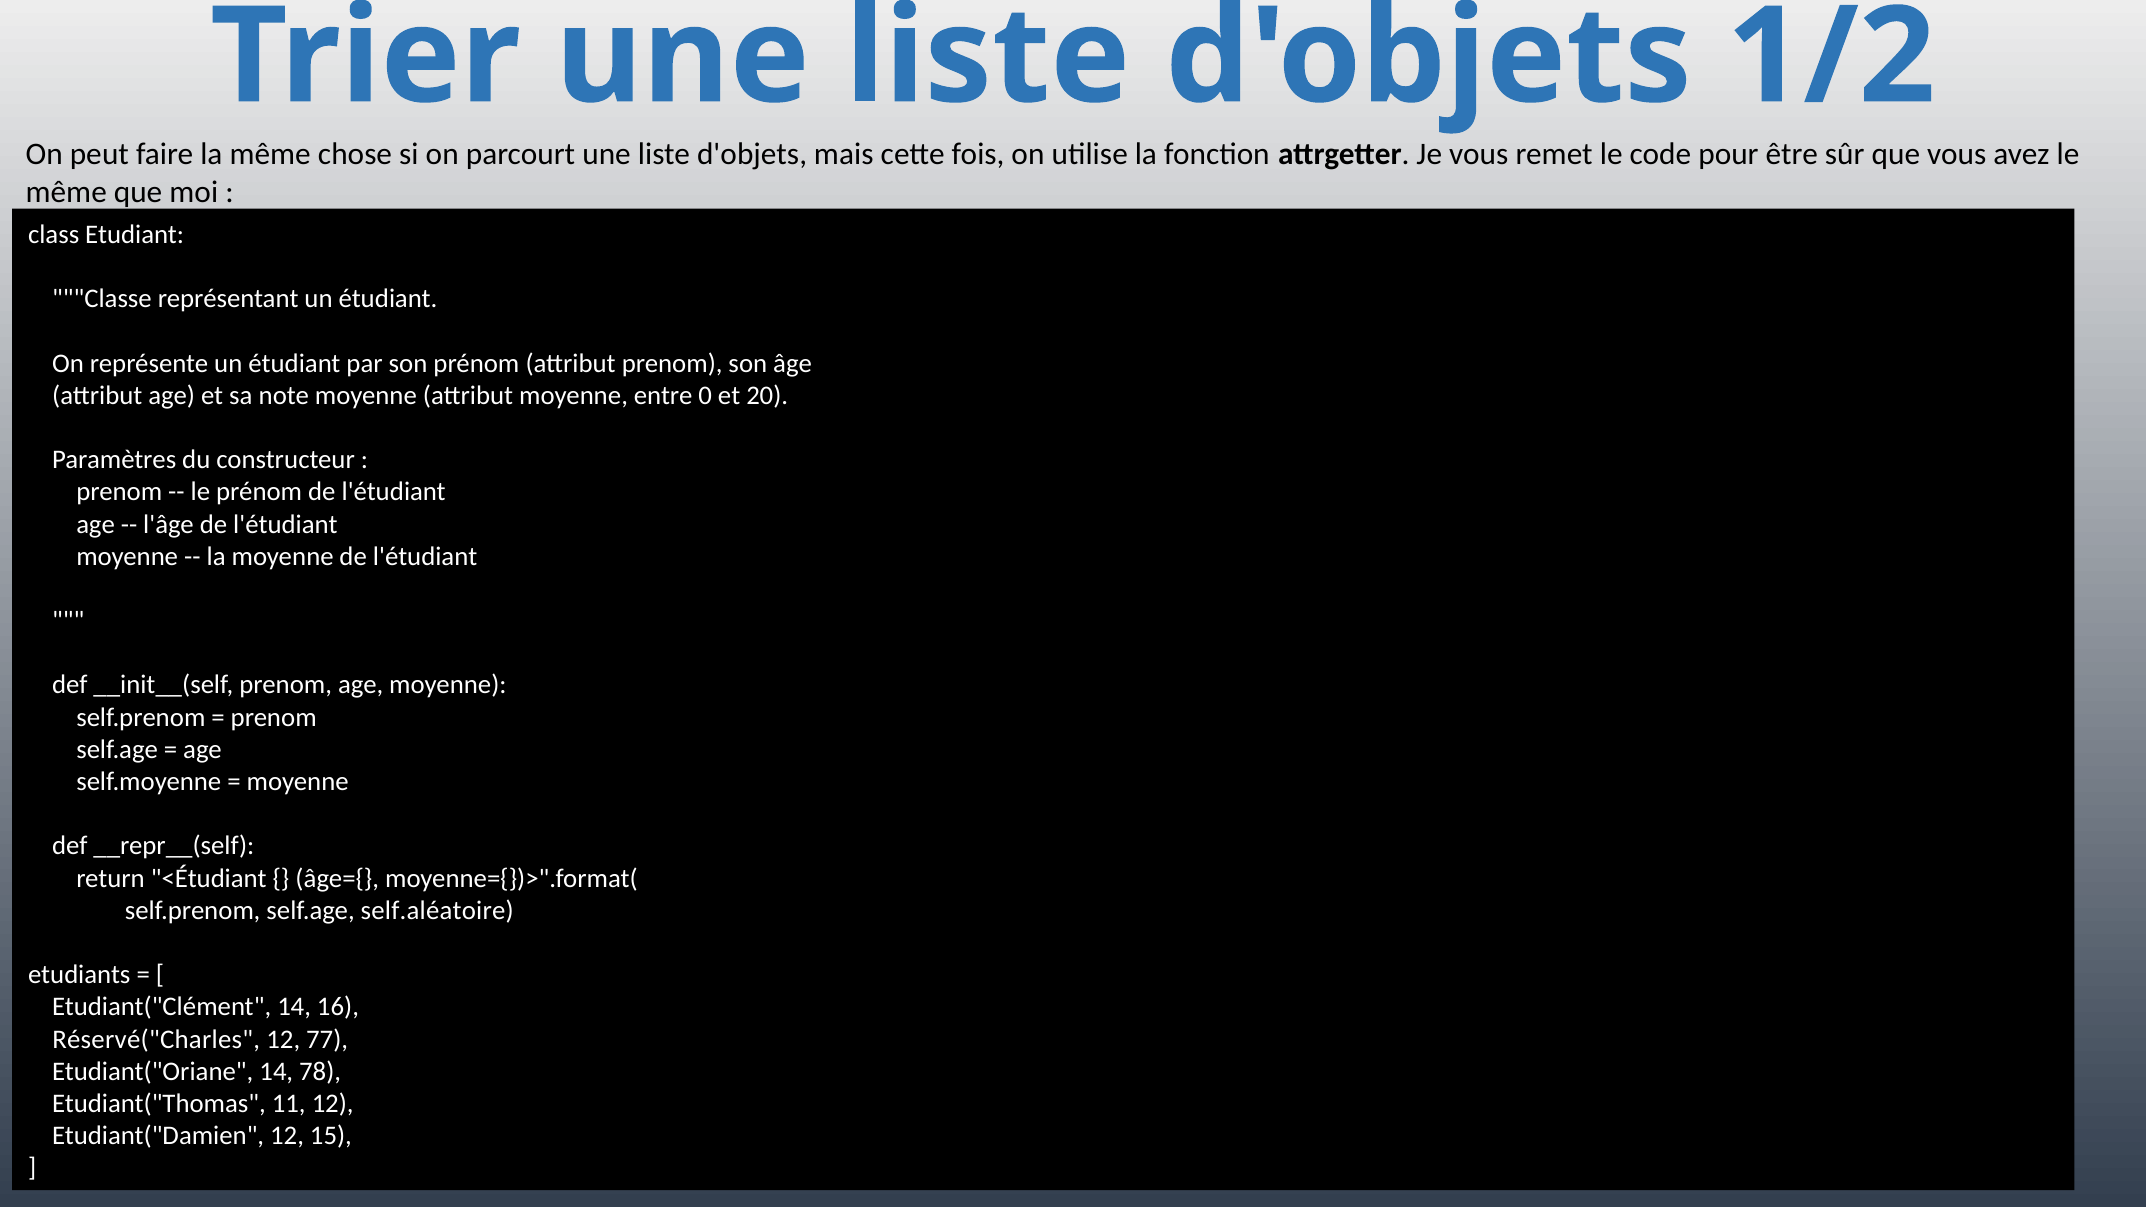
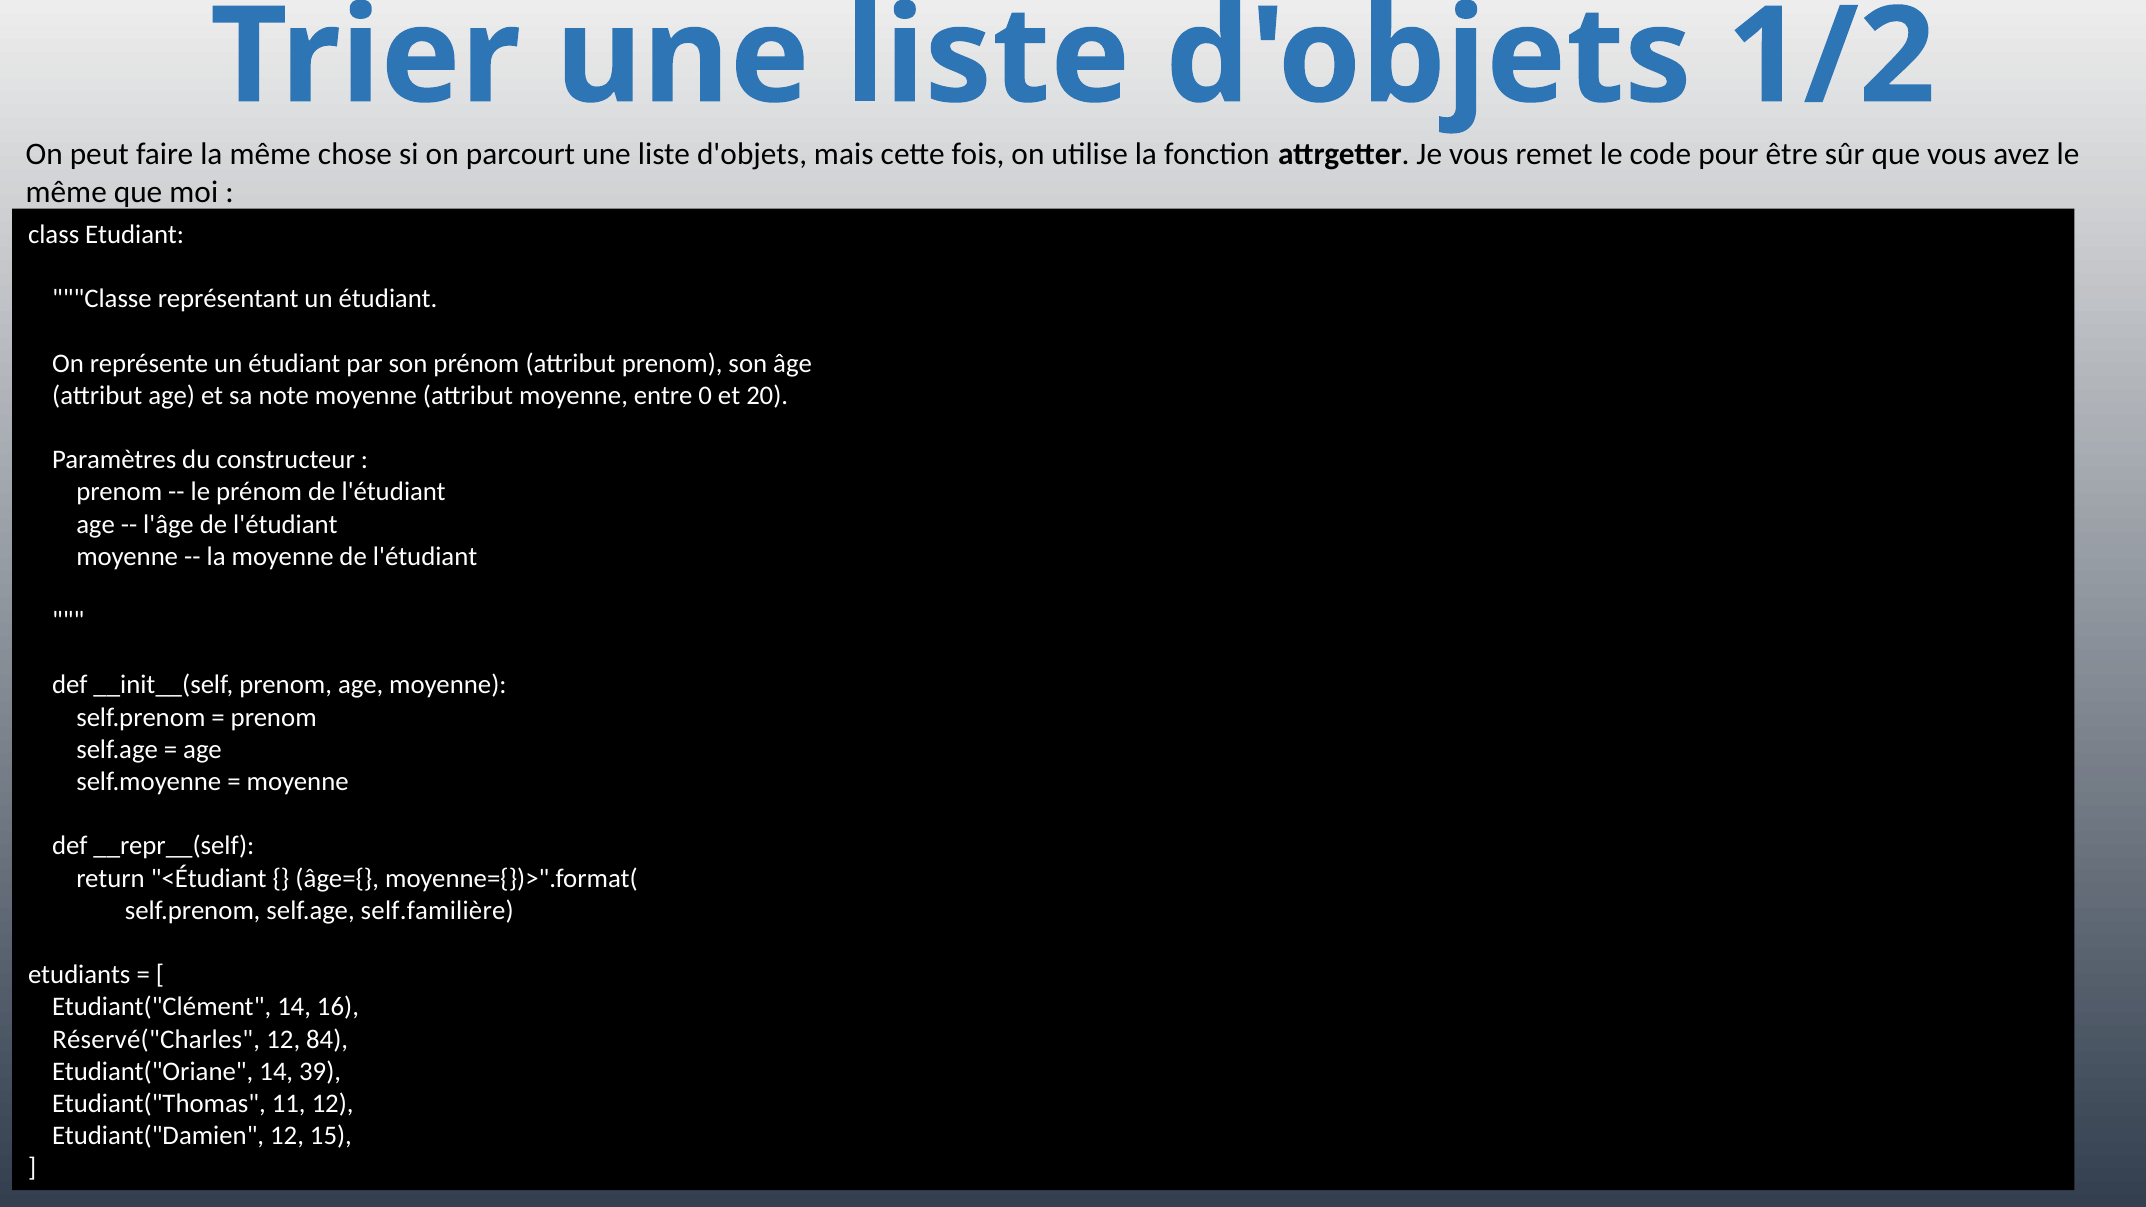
self.aléatoire: self.aléatoire -> self.familière (437, 911)
77: 77 -> 84 (327, 1039)
78: 78 -> 39 (320, 1071)
